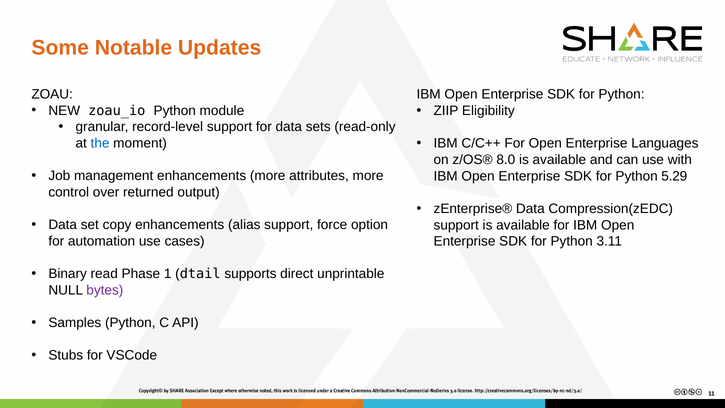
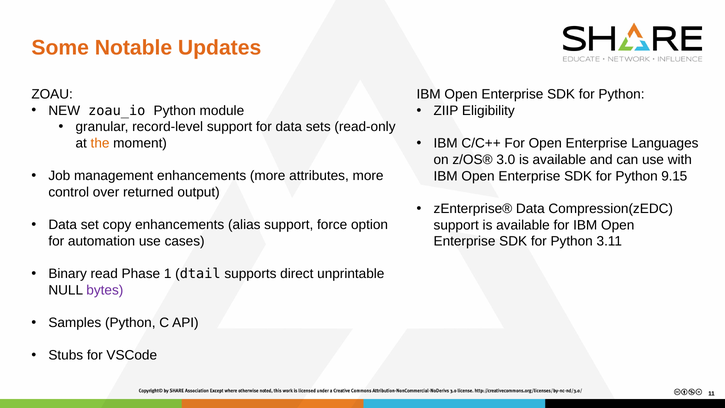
the colour: blue -> orange (100, 143)
8.0: 8.0 -> 3.0 (506, 160)
5.29: 5.29 -> 9.15 (674, 176)
